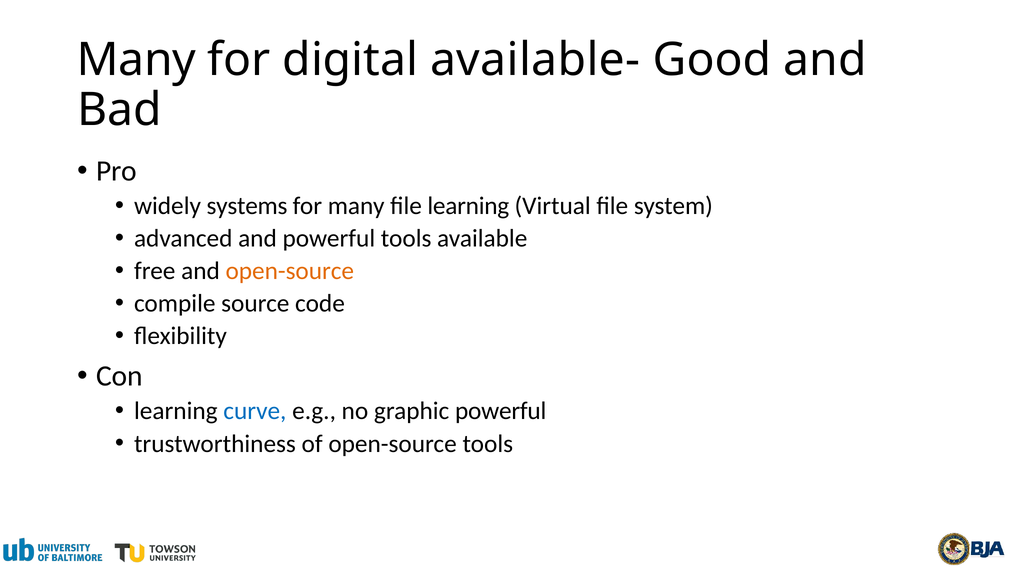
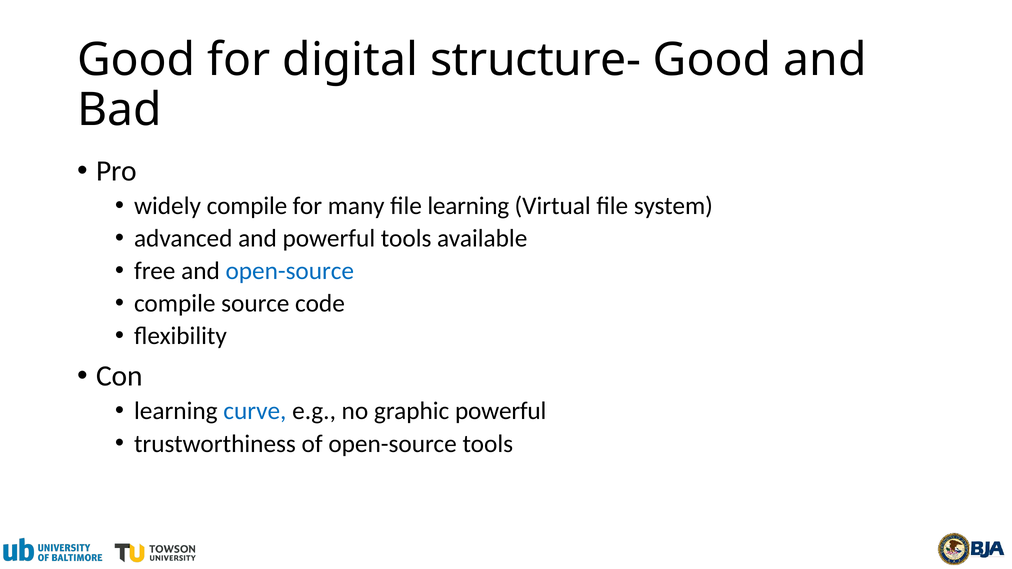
Many: Many -> Good (136, 60)
available-: available- -> structure- (536, 60)
widely systems: systems -> compile (247, 206)
open-source colour: orange -> blue (290, 271)
